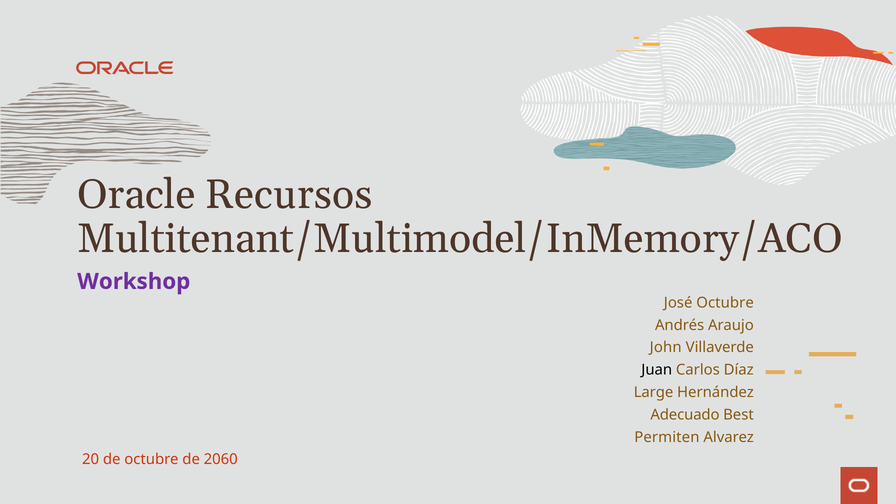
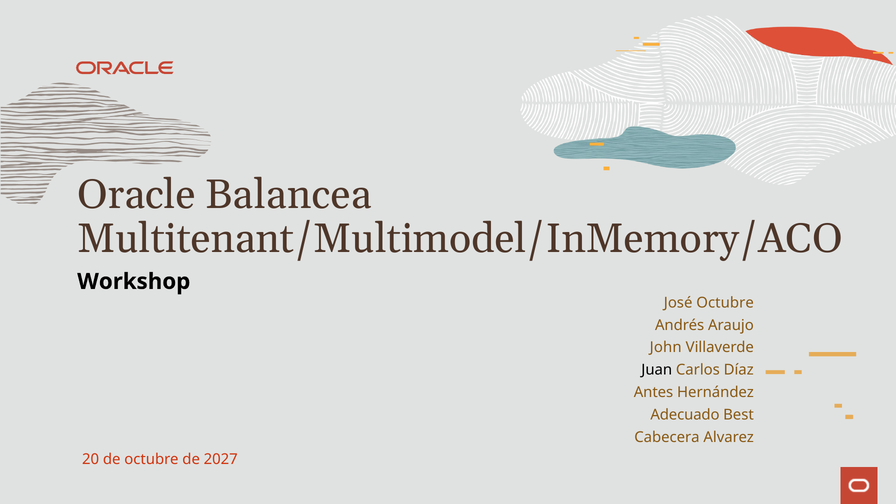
Recursos: Recursos -> Balancea (289, 195)
Workshop colour: purple -> black (134, 282)
Large: Large -> Antes (654, 392)
Permiten: Permiten -> Cabecera (667, 437)
2060: 2060 -> 2027 (221, 460)
